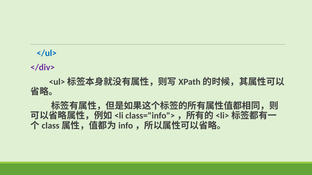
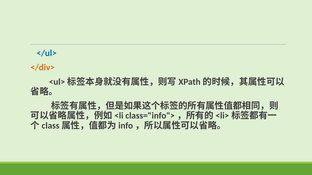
</div> colour: purple -> orange (43, 68)
